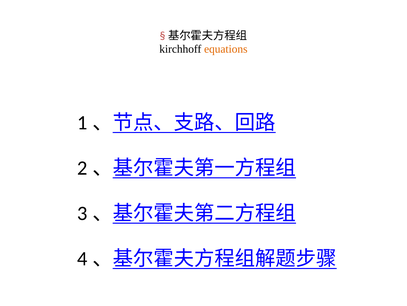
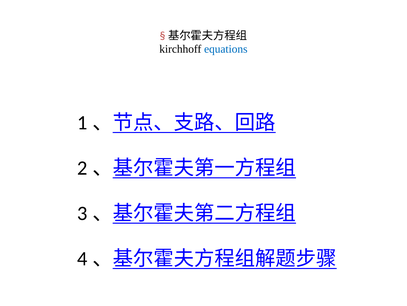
equations colour: orange -> blue (226, 49)
